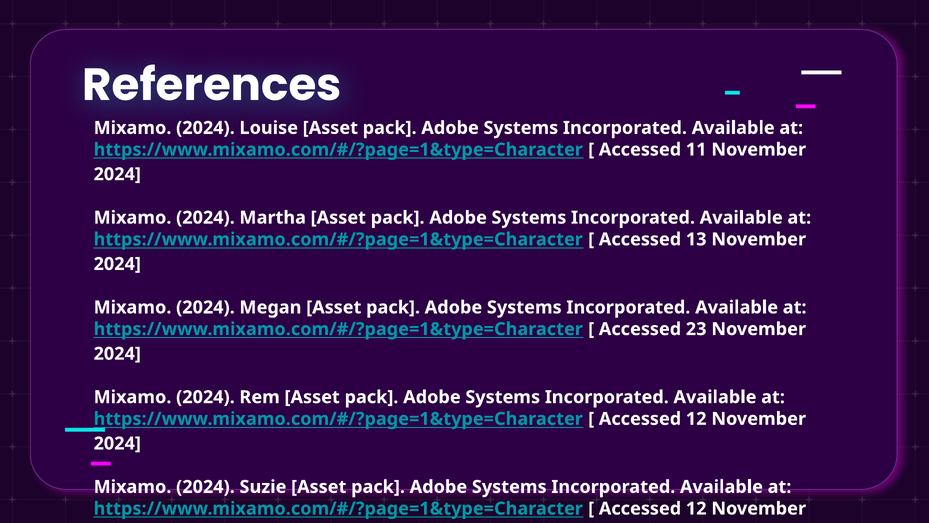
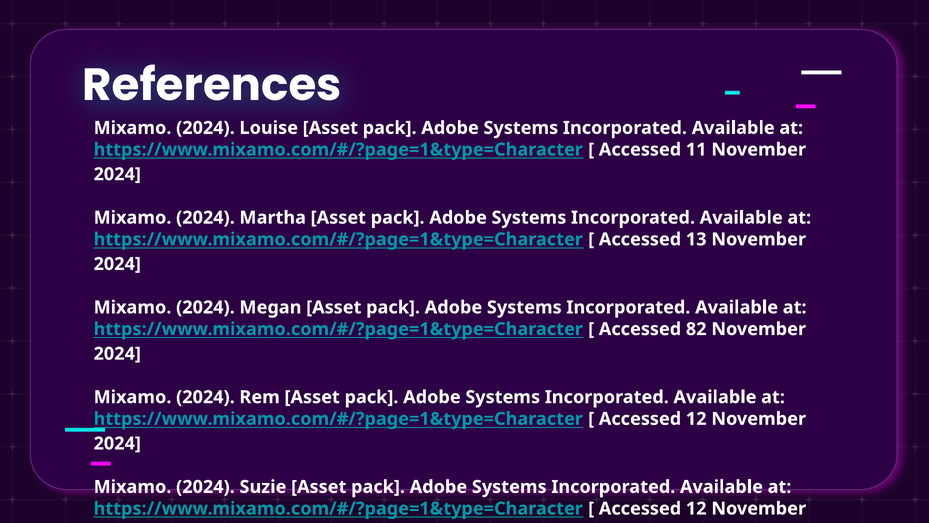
23: 23 -> 82 (696, 329)
